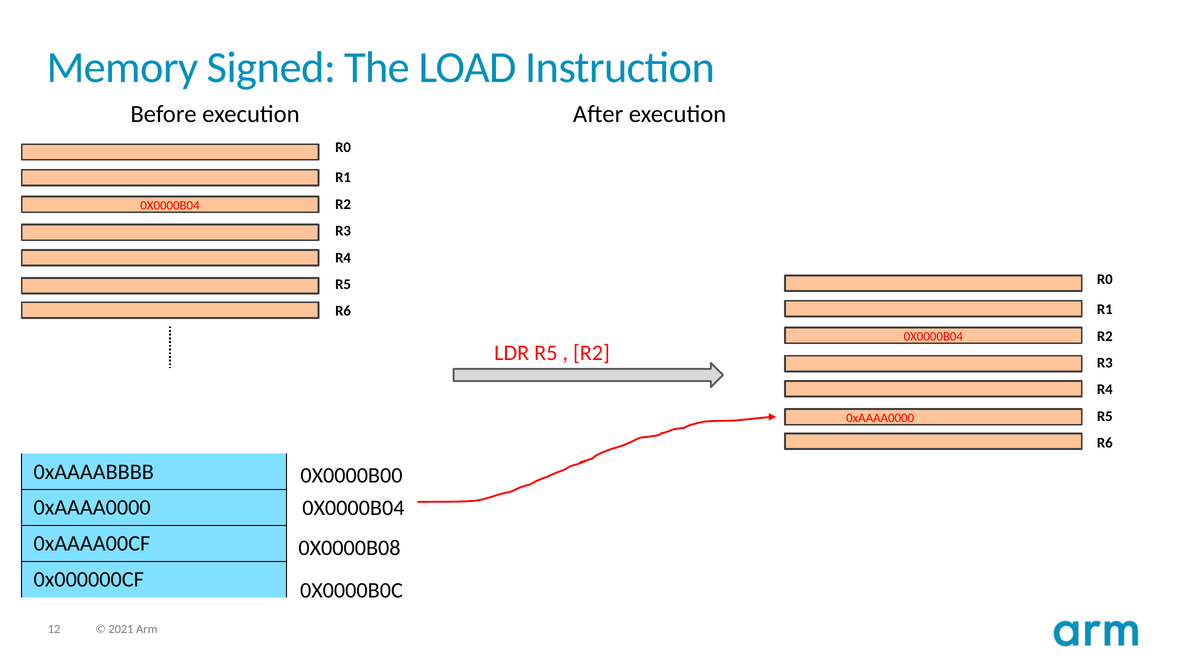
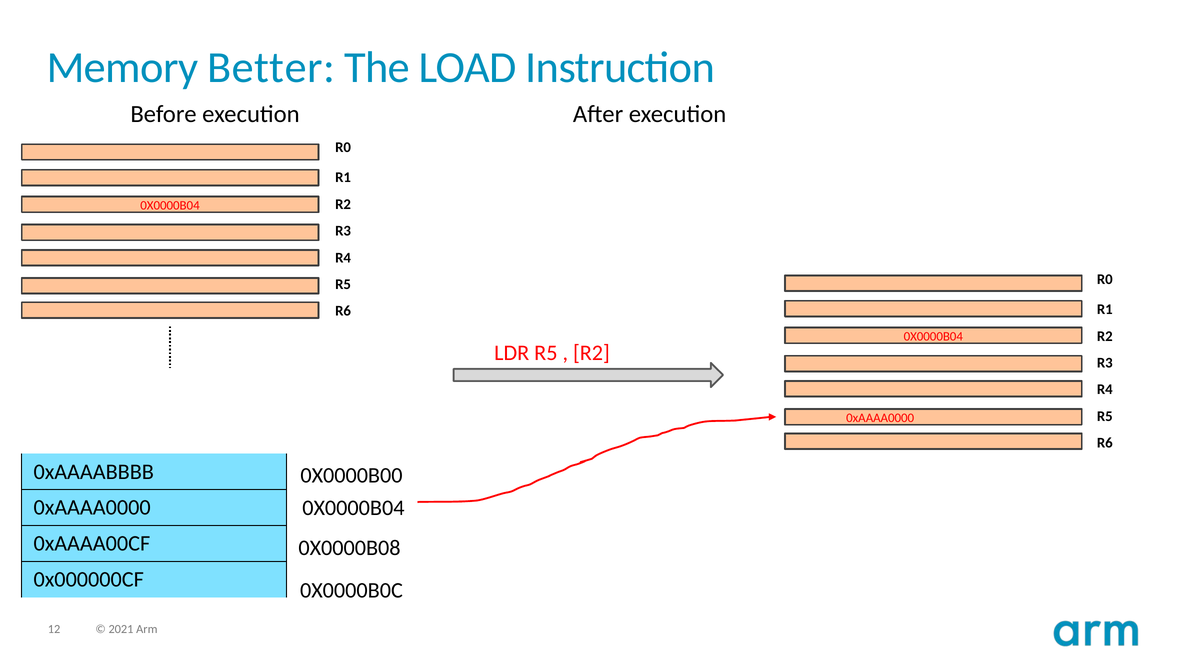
Signed: Signed -> Better (271, 68)
